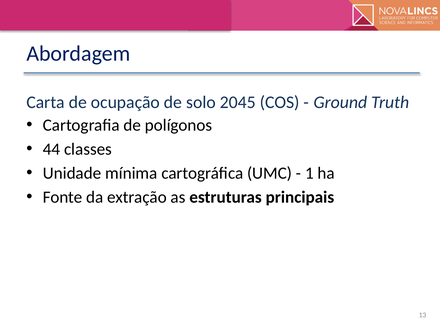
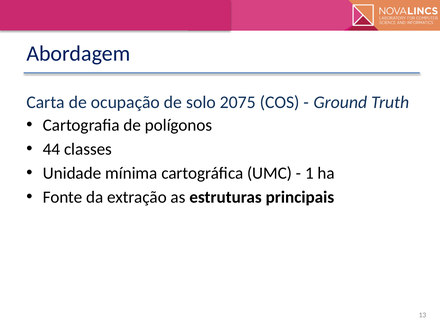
2045: 2045 -> 2075 (238, 102)
